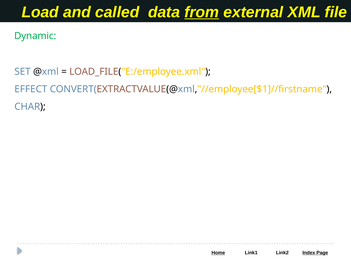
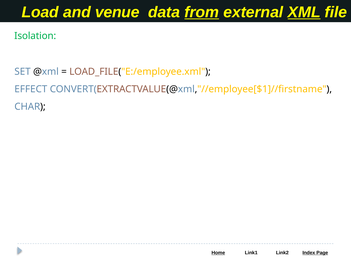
called: called -> venue (117, 12)
XML underline: none -> present (304, 12)
Dynamic: Dynamic -> Isolation (35, 36)
